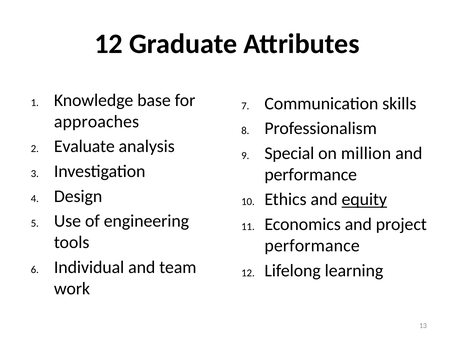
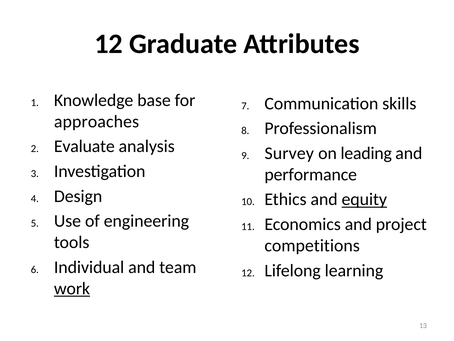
Special: Special -> Survey (289, 153)
million: million -> leading (366, 153)
performance: performance -> competitions (312, 245)
work underline: none -> present (72, 288)
